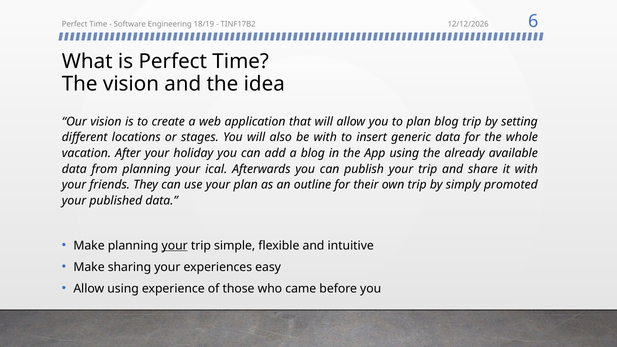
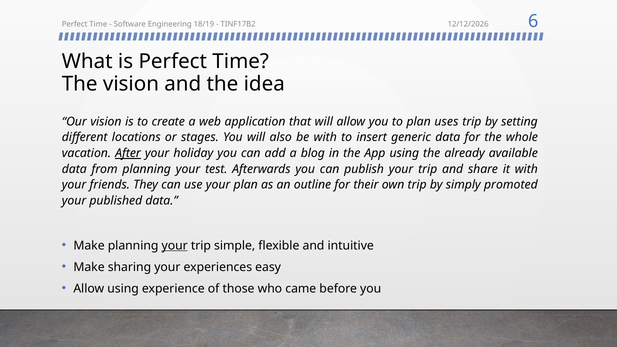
plan blog: blog -> uses (446, 122)
After underline: none -> present (128, 153)
ical: ical -> test (216, 169)
